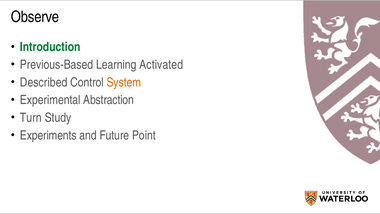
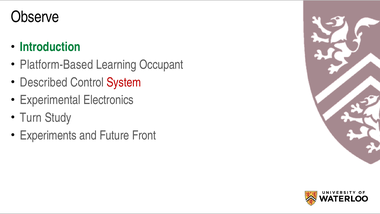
Previous-Based: Previous-Based -> Platform-Based (57, 65)
Activated: Activated -> Occupant (161, 65)
System colour: orange -> red (124, 82)
Abstraction: Abstraction -> Electronics (109, 100)
Point: Point -> Front (144, 135)
